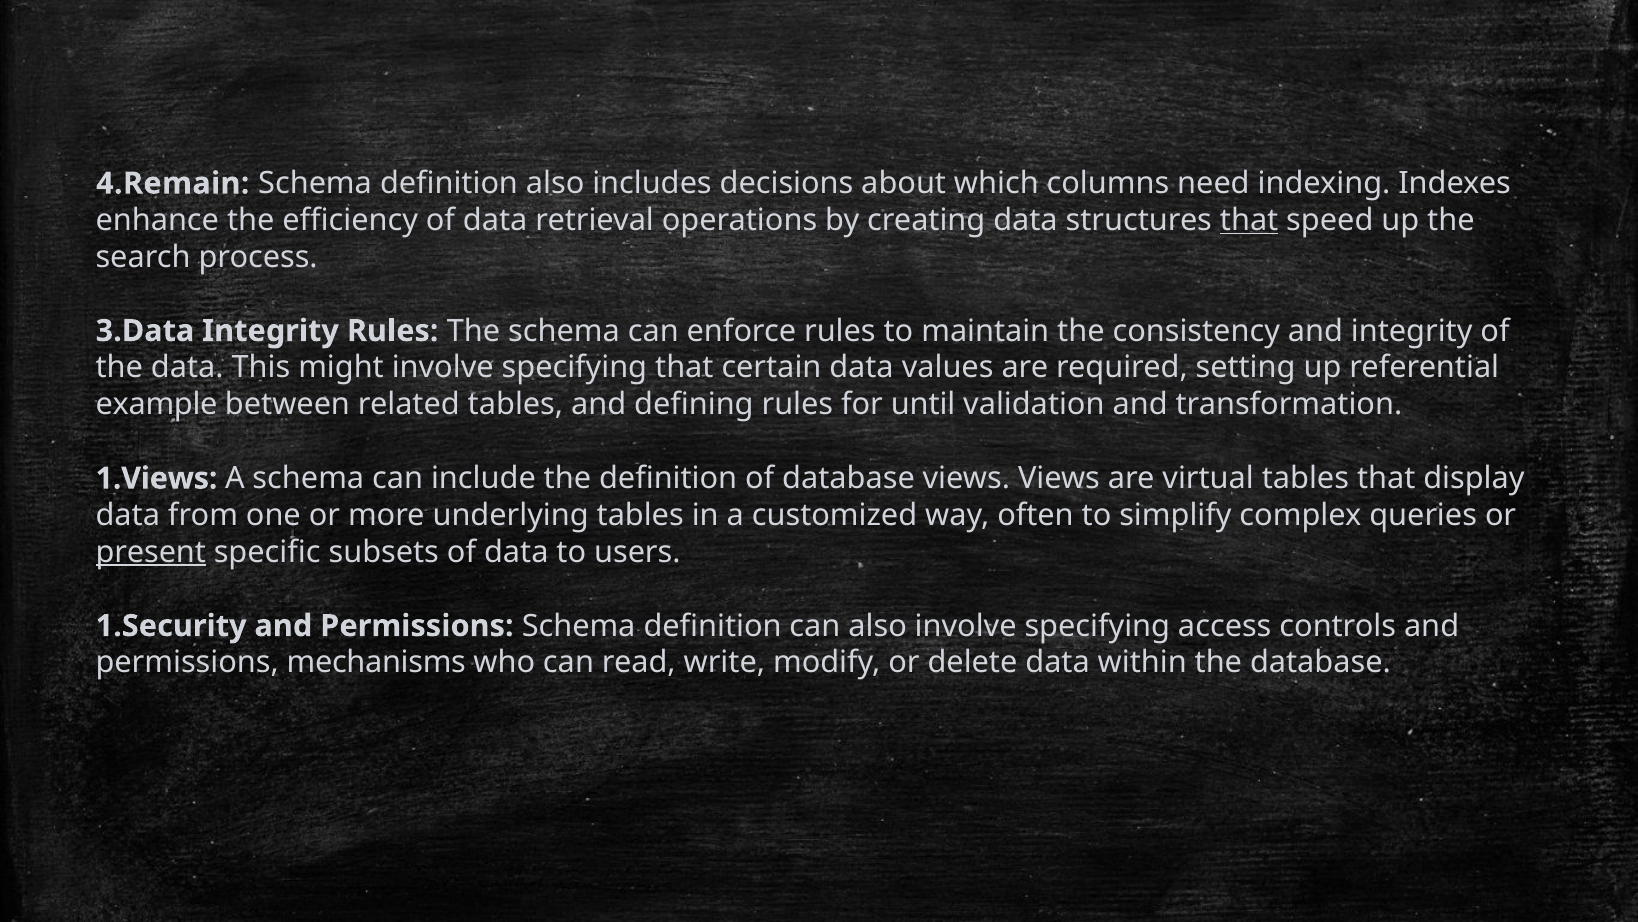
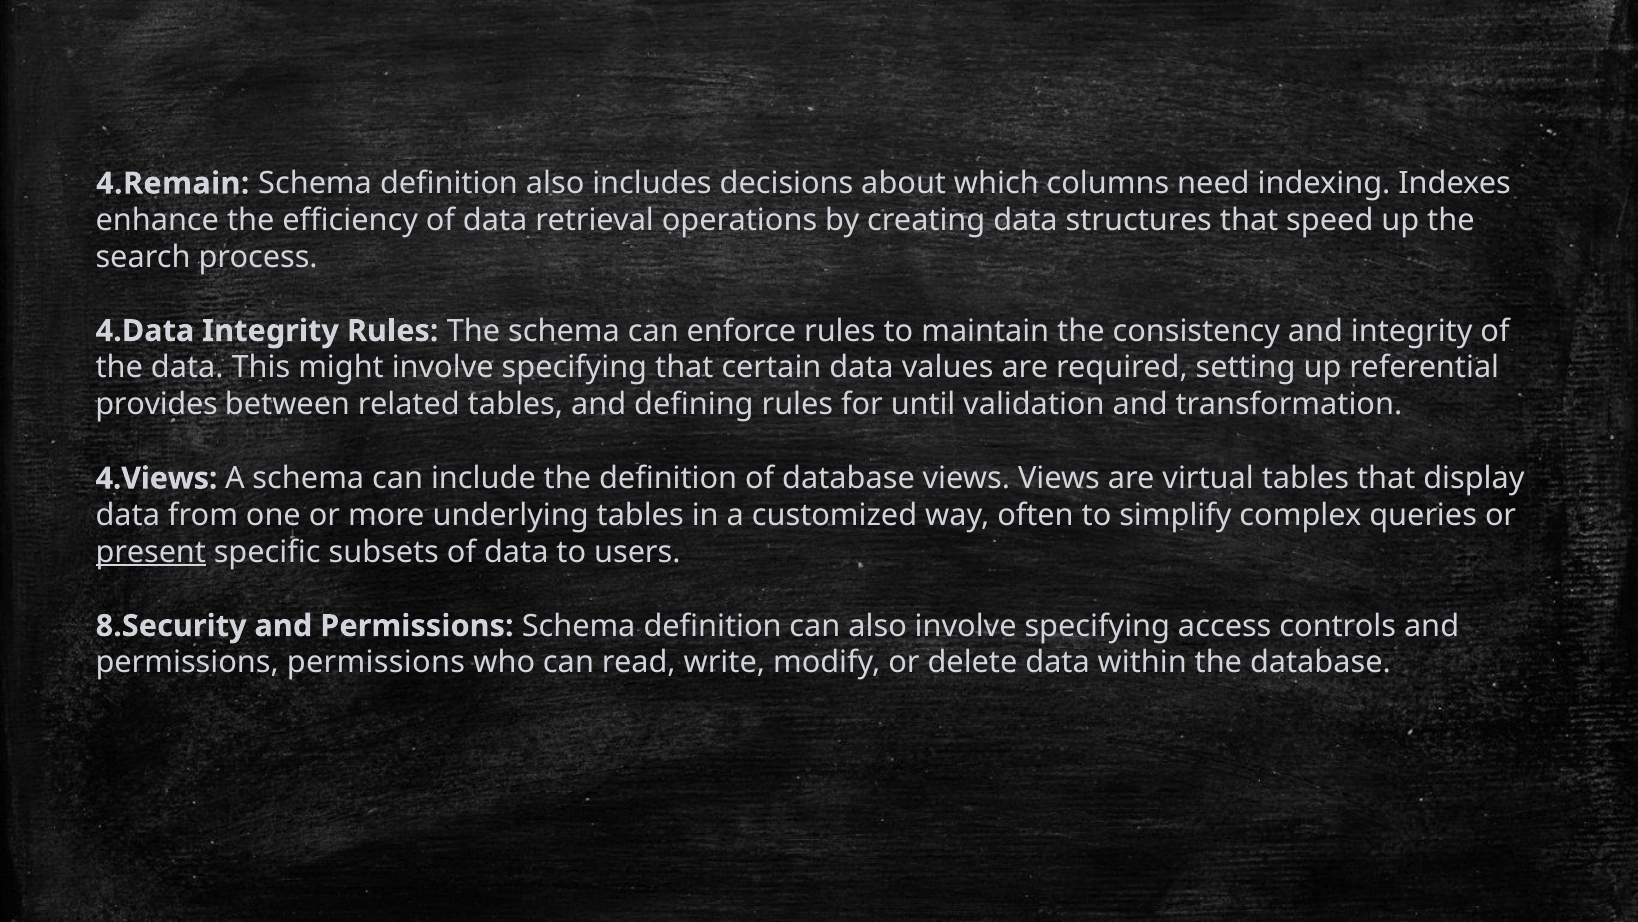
that underline: present -> none (1249, 220)
3.Data: 3.Data -> 4.Data (145, 331)
example: example -> provides (157, 405)
1.Views: 1.Views -> 4.Views (157, 478)
1.Security: 1.Security -> 8.Security (171, 626)
permissions mechanisms: mechanisms -> permissions (376, 663)
